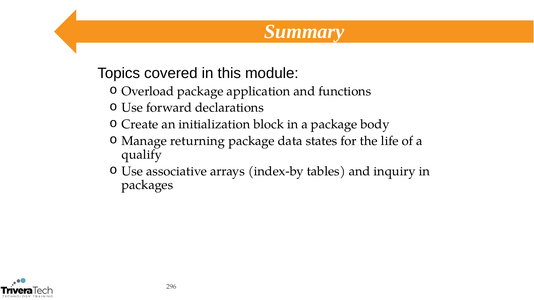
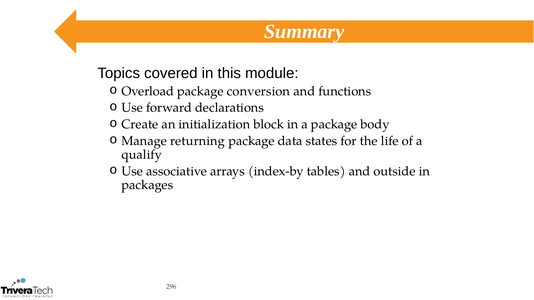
application: application -> conversion (258, 91)
inquiry: inquiry -> outside (395, 171)
